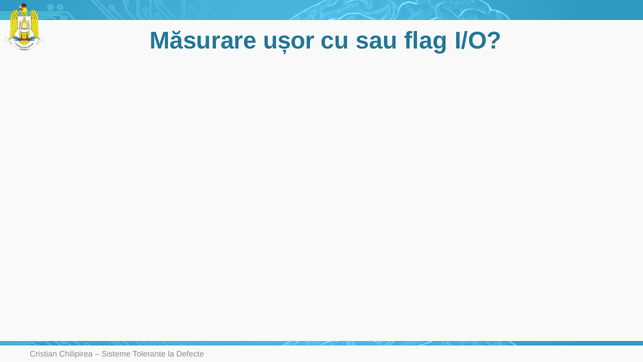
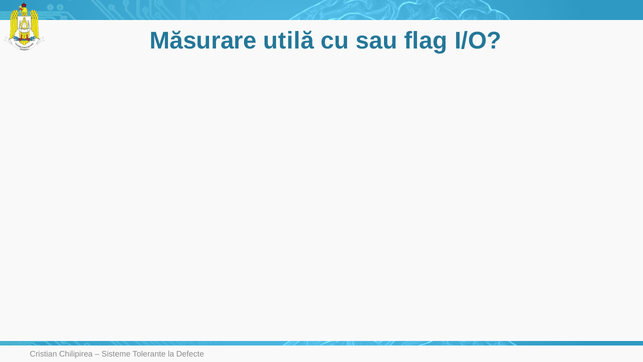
ușor: ușor -> utilă (289, 41)
